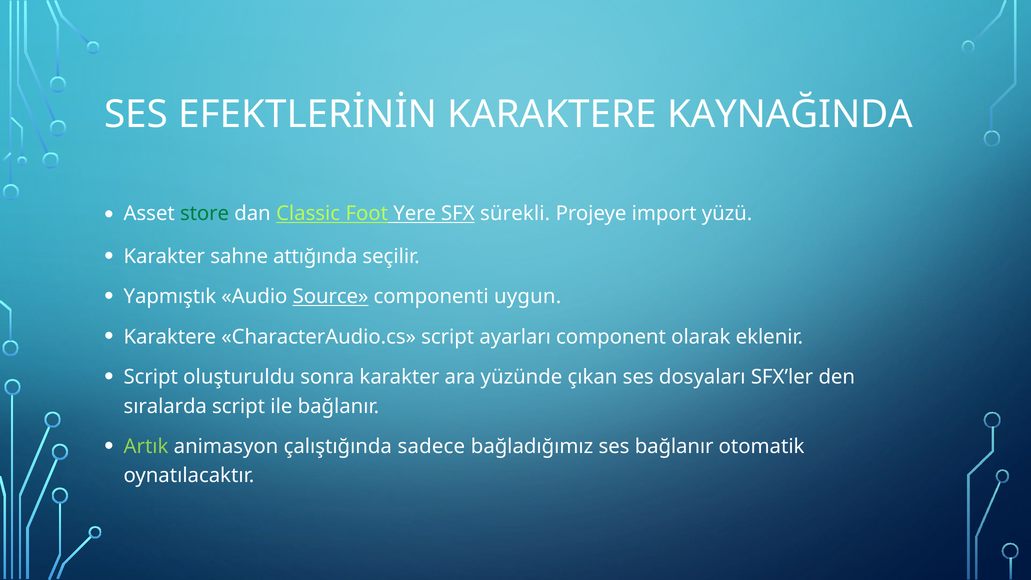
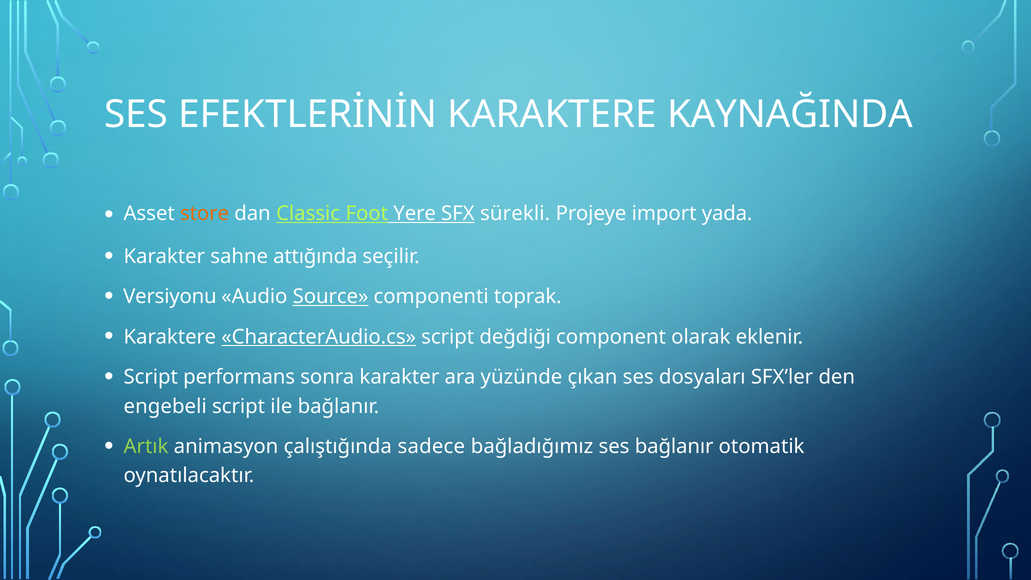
store colour: green -> orange (205, 213)
yüzü: yüzü -> yada (727, 213)
Yapmıştık: Yapmıştık -> Versiyonu (170, 297)
uygun: uygun -> toprak (528, 297)
CharacterAudio.cs underline: none -> present (319, 337)
ayarları: ayarları -> değdiği (515, 337)
oluşturuldu: oluşturuldu -> performans (239, 377)
sıralarda: sıralarda -> engebeli (165, 406)
